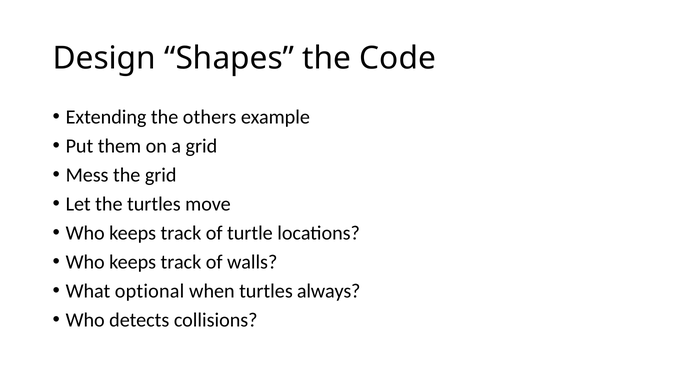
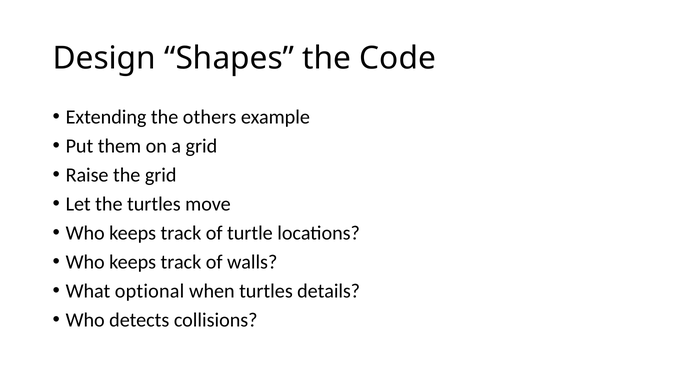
Mess: Mess -> Raise (87, 175)
always: always -> details (329, 291)
